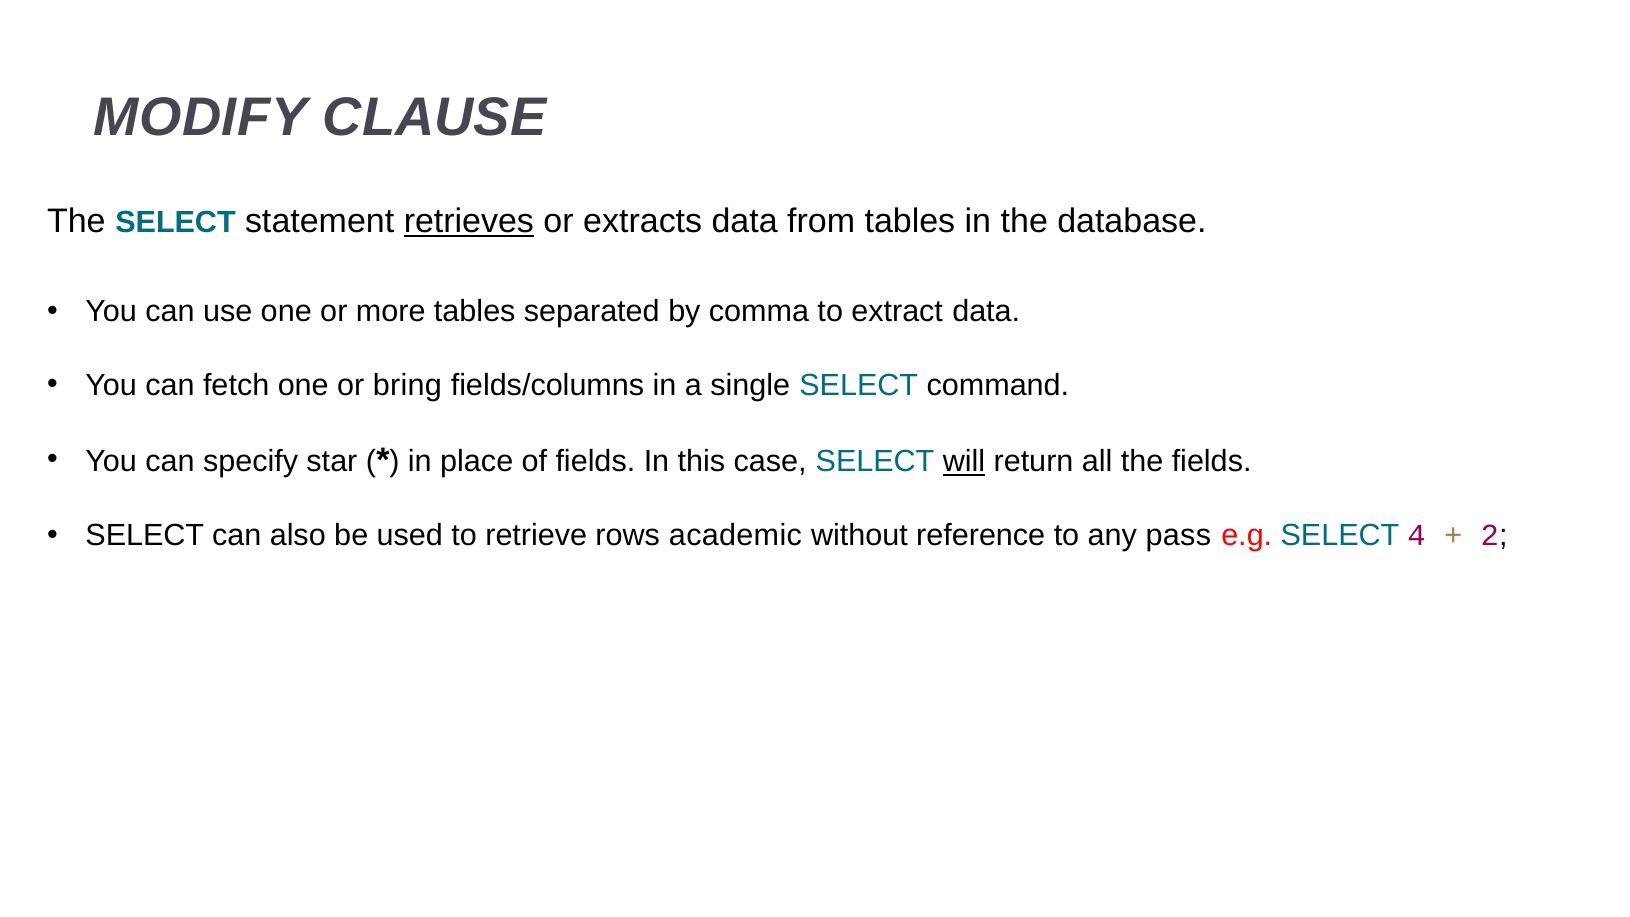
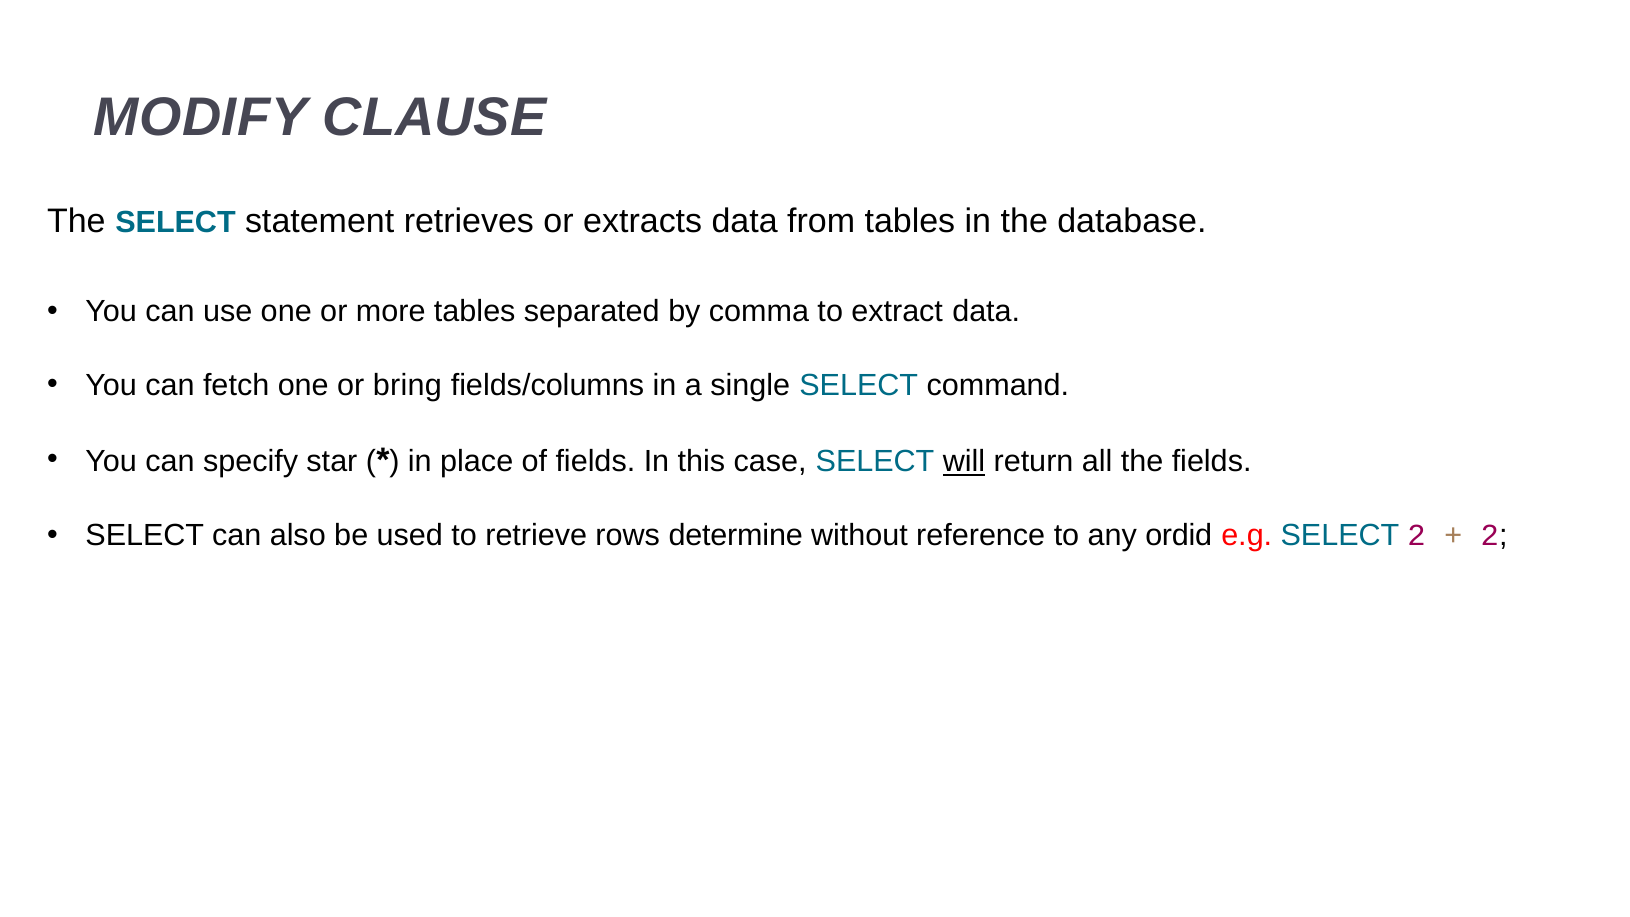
retrieves underline: present -> none (469, 221)
academic: academic -> determine (736, 536)
pass: pass -> ordid (1179, 536)
SELECT 4: 4 -> 2 (1417, 536)
